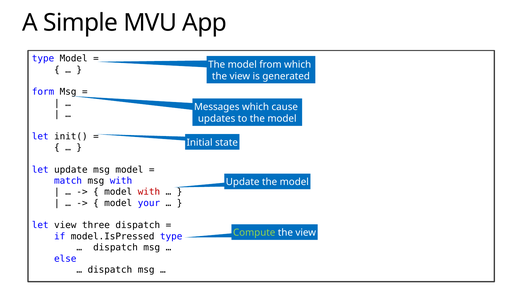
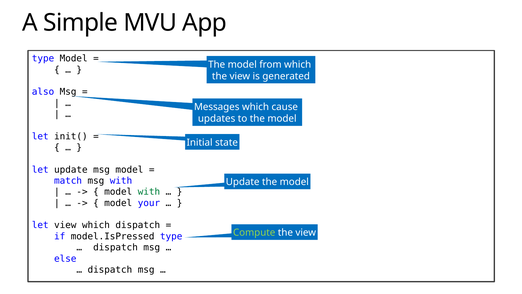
form: form -> also (43, 92)
with colour: red -> green (149, 192)
view three: three -> which (96, 225)
